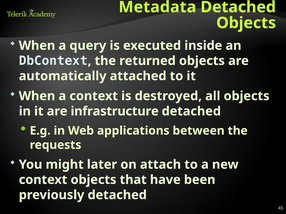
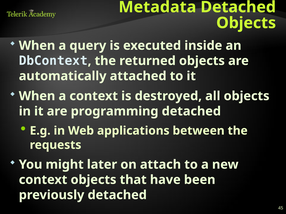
infrastructure: infrastructure -> programming (115, 111)
